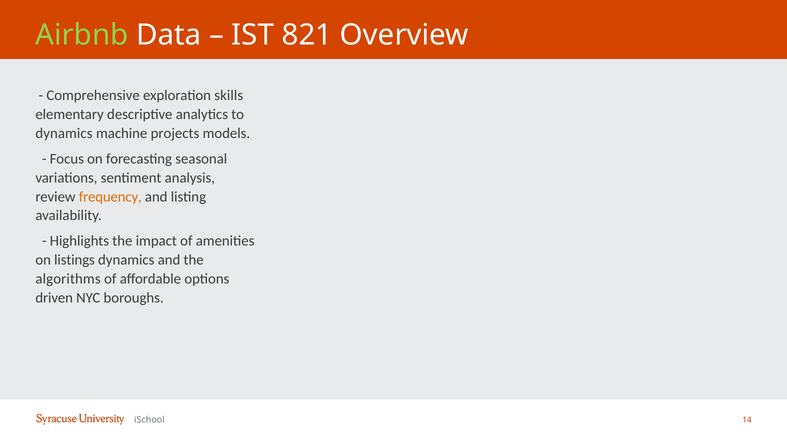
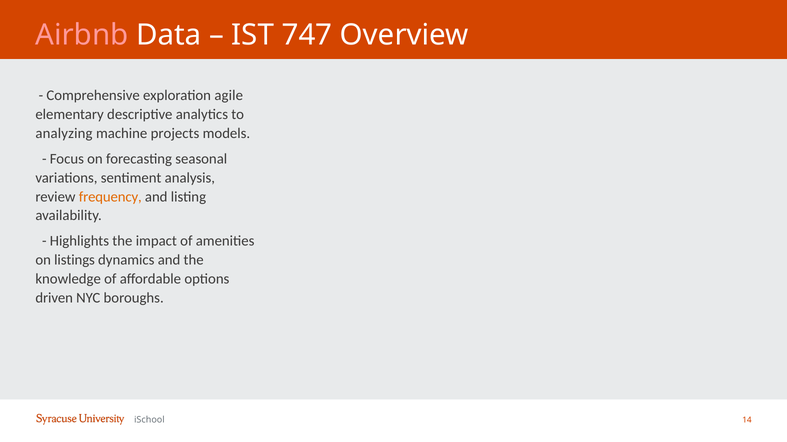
Airbnb colour: light green -> pink (82, 35)
821: 821 -> 747 (307, 35)
skills: skills -> agile (229, 96)
dynamics: dynamics -> analyzing (64, 134)
algorithms: algorithms -> knowledge (68, 279)
